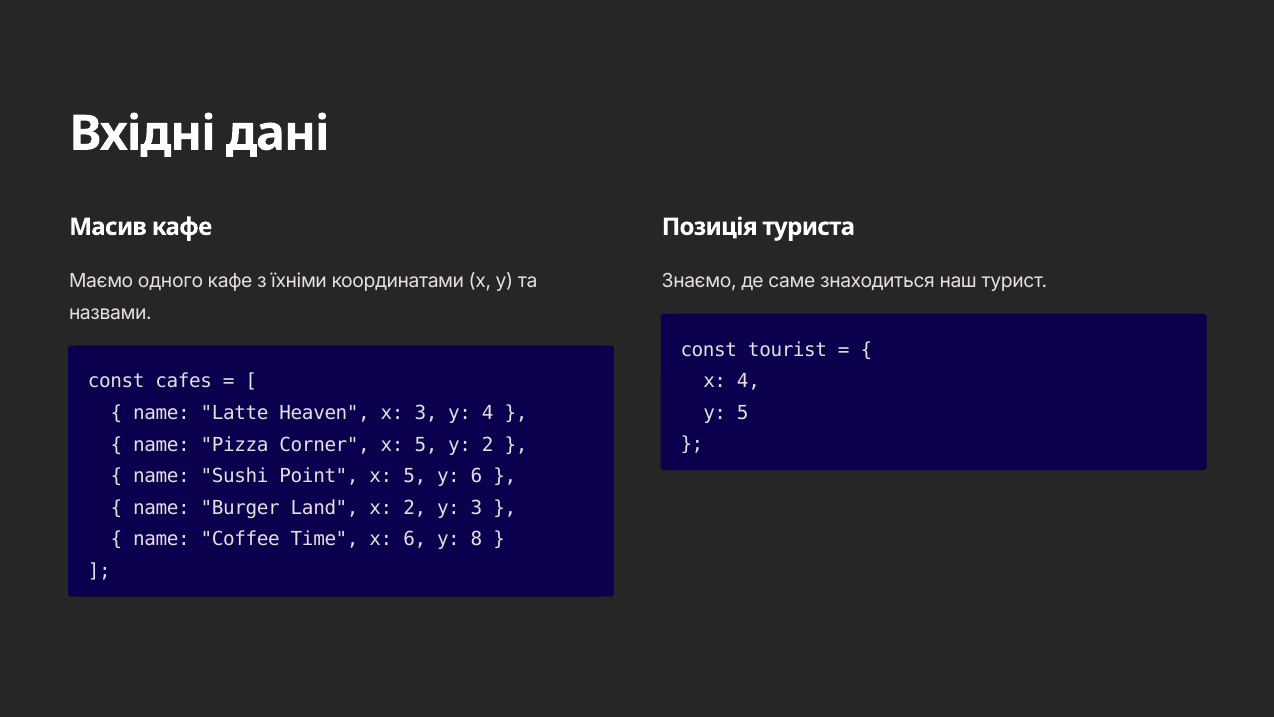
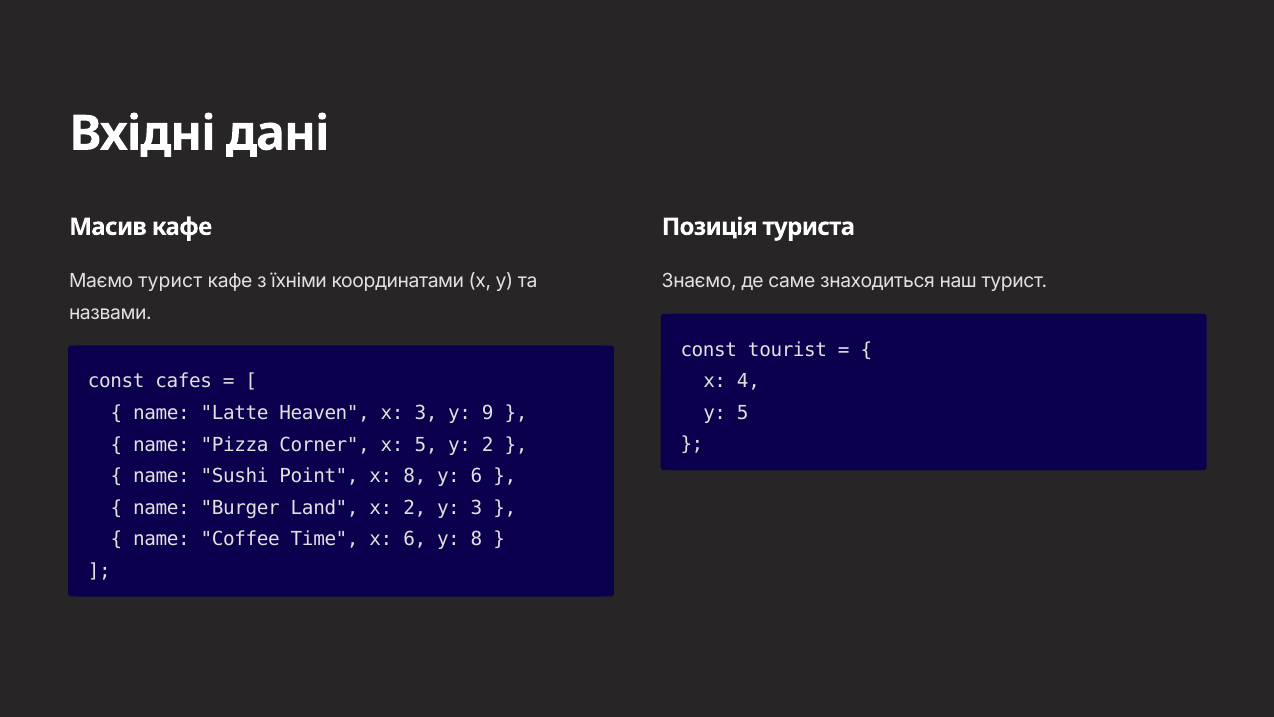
Маємо одного: одного -> турист (170, 281)
y 4: 4 -> 9 (488, 413)
Point x 5: 5 -> 8 (415, 476)
